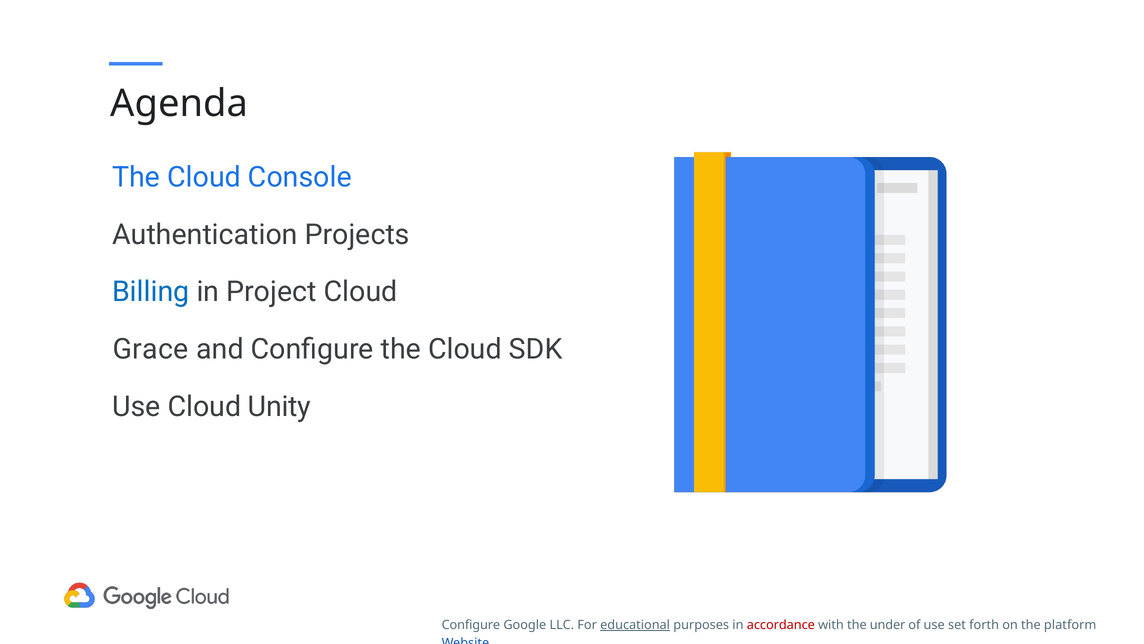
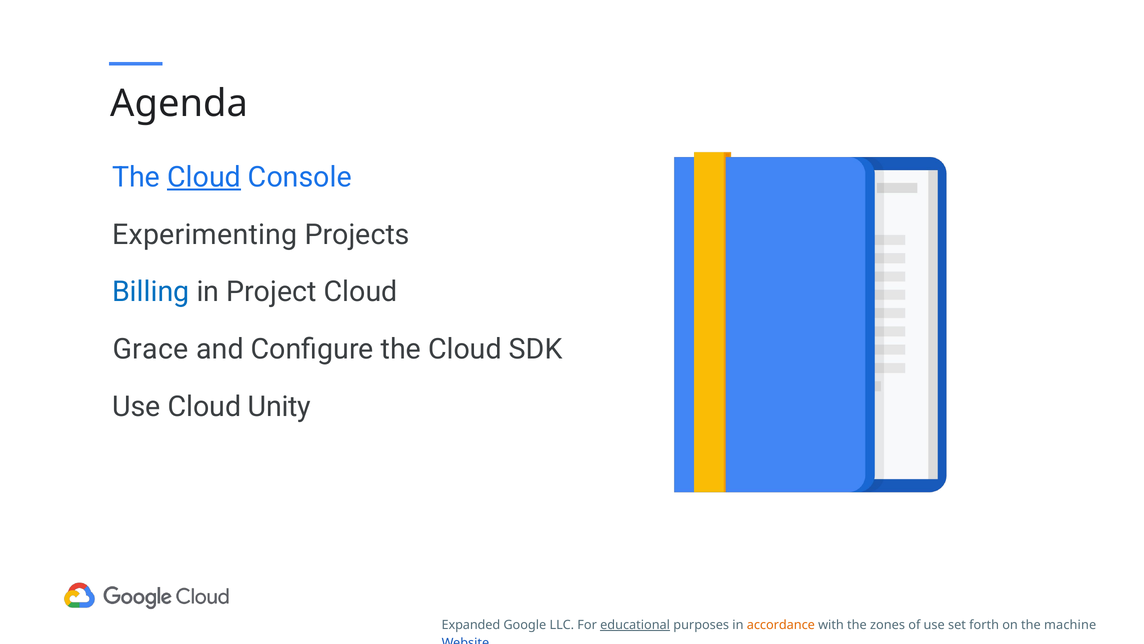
Cloud underline: none -> present (204, 177)
Authentication: Authentication -> Experimenting (205, 234)
Configure: Configure -> Expanded (471, 624)
accordance colour: red -> orange (781, 624)
under: under -> zones (888, 624)
platform: platform -> machine (1070, 624)
